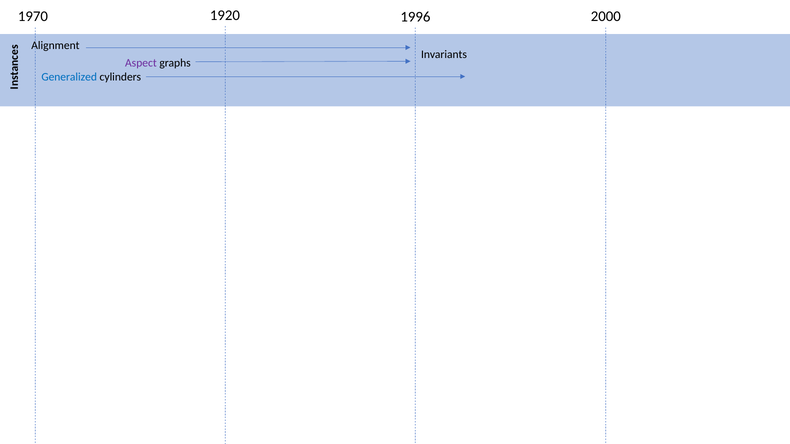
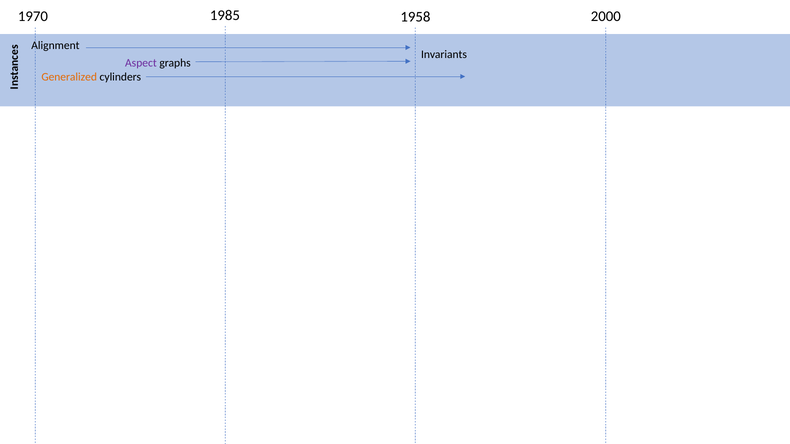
1920: 1920 -> 1985 (225, 15)
1996: 1996 -> 1958 (415, 17)
Generalized colour: blue -> orange (69, 77)
